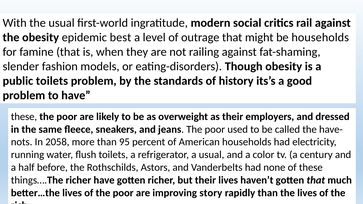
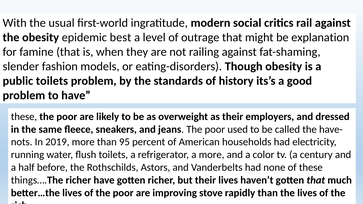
be households: households -> explanation (320, 37)
2058: 2058 -> 2019 (57, 142)
a usual: usual -> more (212, 155)
story: story -> stove (211, 193)
